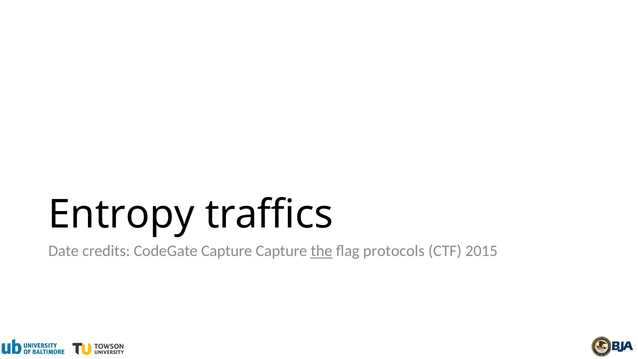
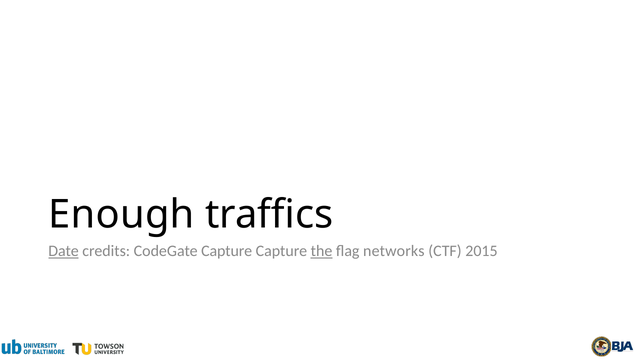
Entropy: Entropy -> Enough (121, 215)
Date underline: none -> present (64, 251)
protocols: protocols -> networks (394, 251)
